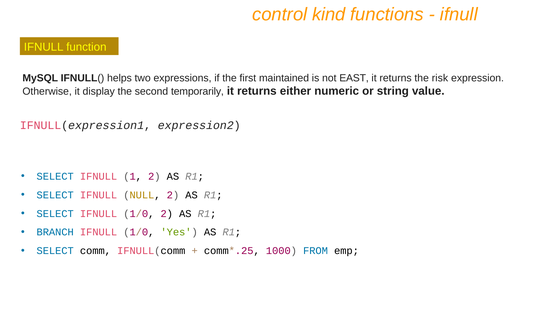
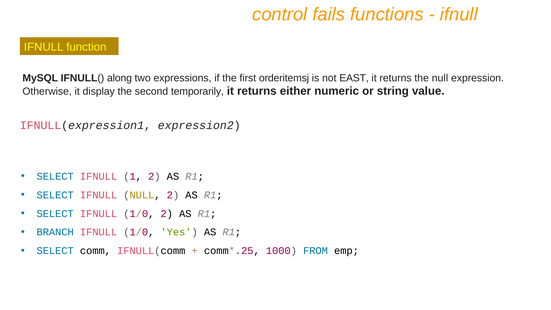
kind: kind -> fails (329, 14)
helps: helps -> along (120, 78)
maintained: maintained -> orderitemsj (284, 78)
the risk: risk -> null (440, 78)
